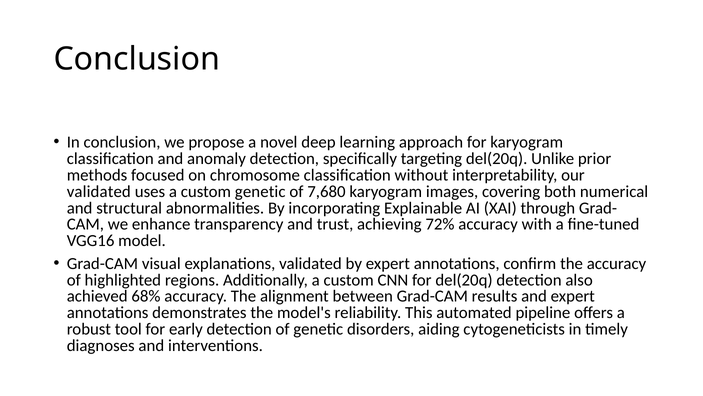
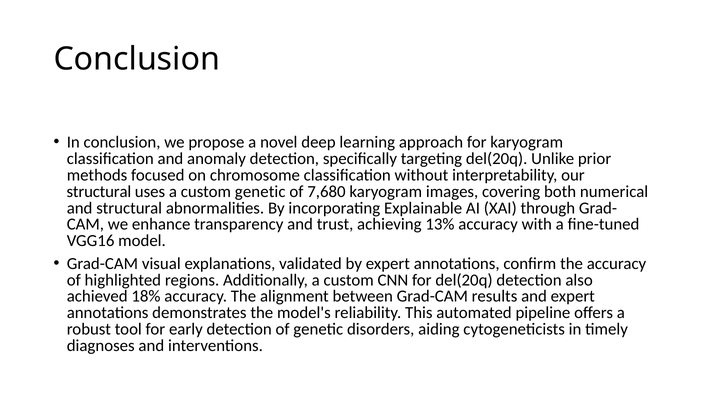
validated: validated -> structural (99, 191)
72%: 72% -> 13% (440, 224)
68%: 68% -> 18% (146, 296)
